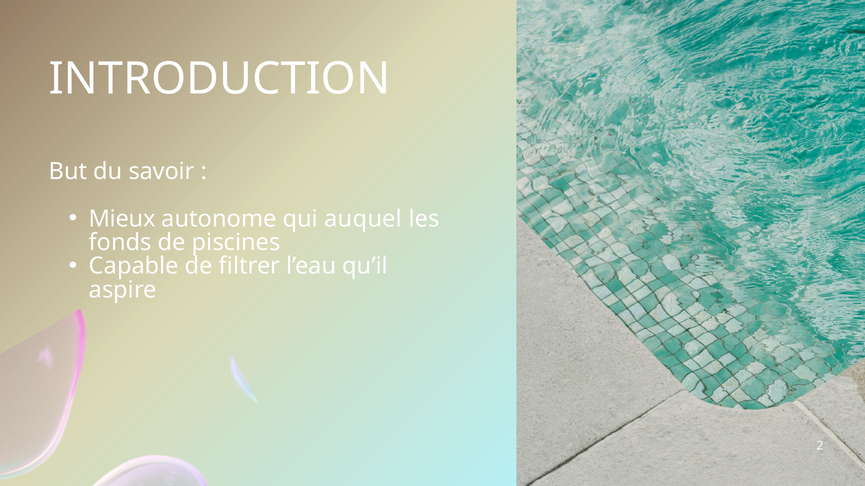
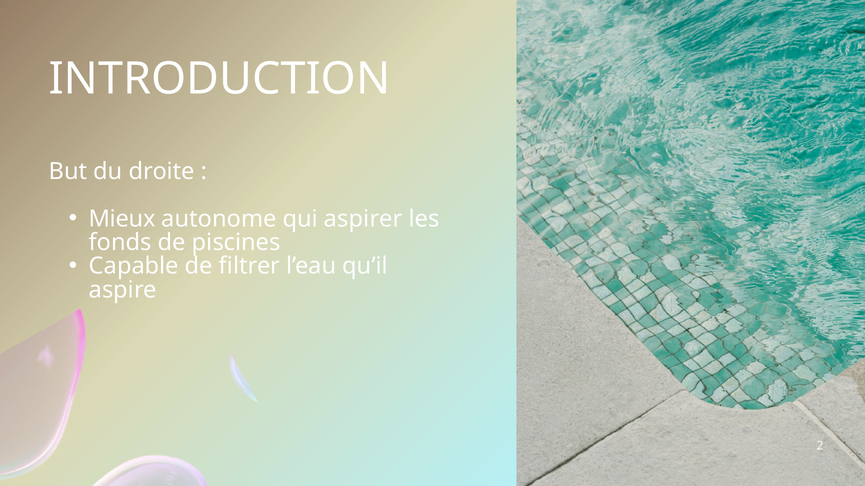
savoir: savoir -> droite (162, 172)
auquel: auquel -> aspirer (363, 219)
